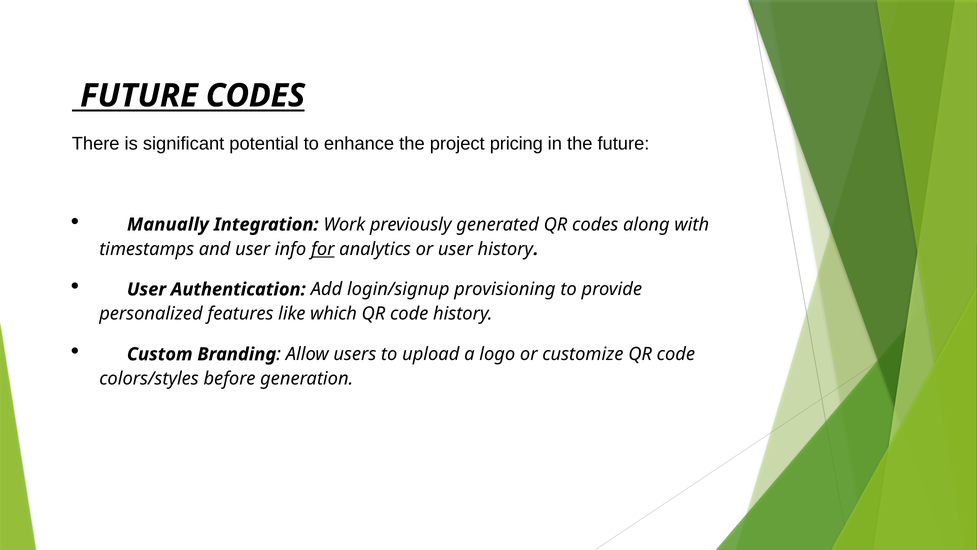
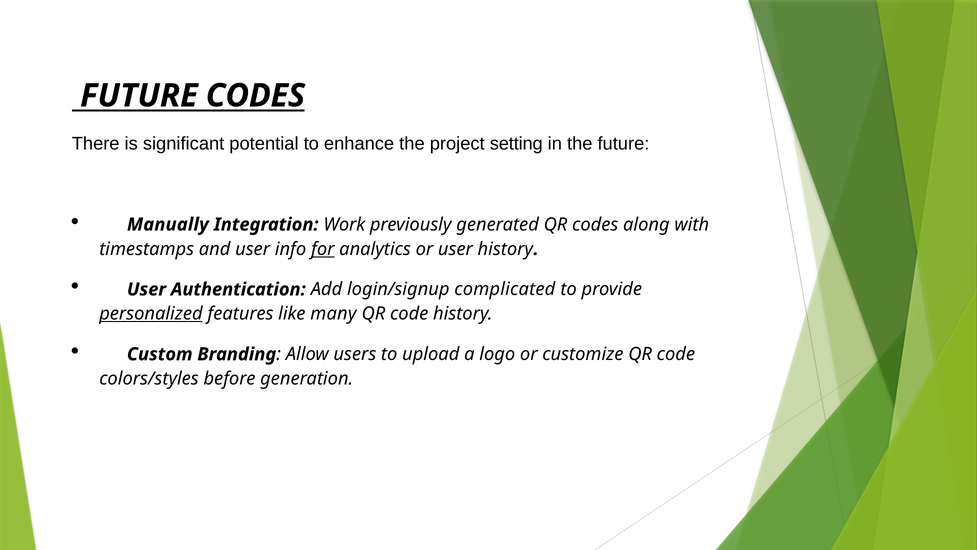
pricing: pricing -> setting (516, 144)
provisioning: provisioning -> complicated (505, 289)
personalized underline: none -> present (151, 314)
which: which -> many (333, 314)
